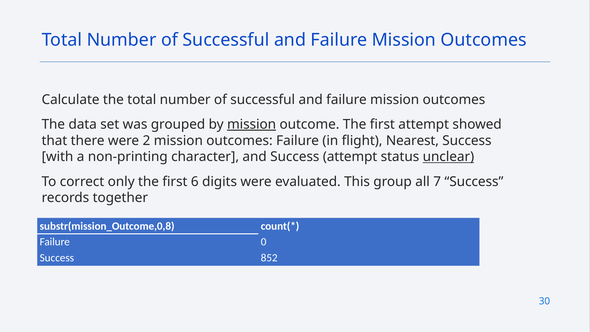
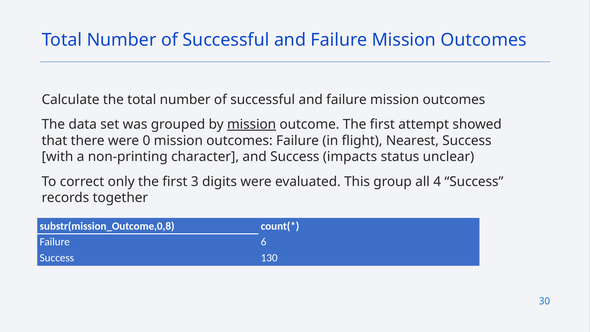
2: 2 -> 0 (146, 141)
Success attempt: attempt -> impacts (350, 157)
unclear underline: present -> none (448, 157)
6: 6 -> 3 (195, 182)
7: 7 -> 4 (437, 182)
0: 0 -> 6 (264, 242)
852: 852 -> 130 (269, 258)
